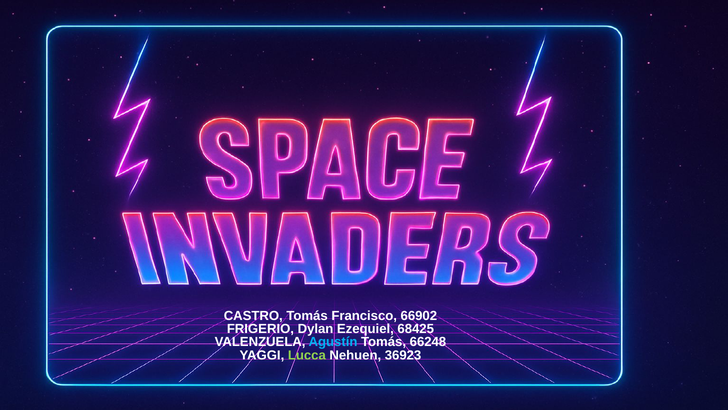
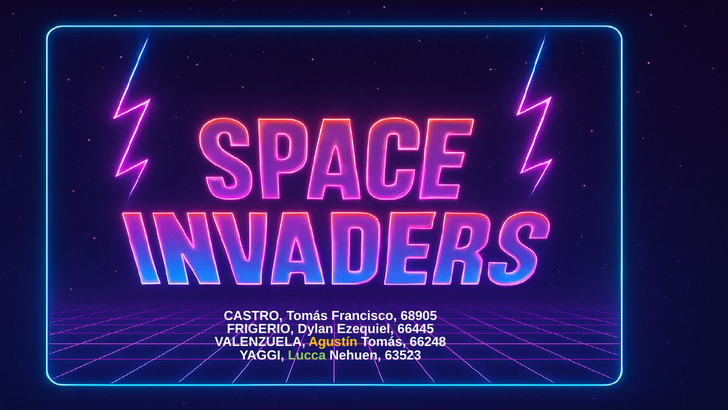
66902: 66902 -> 68905 (419, 315)
68425: 68425 -> 66445 (416, 329)
Agustín colour: light blue -> yellow (333, 342)
36923: 36923 -> 63523 (403, 355)
